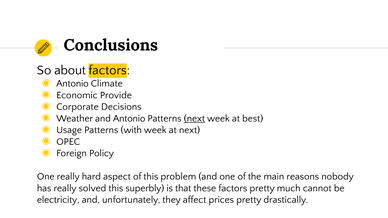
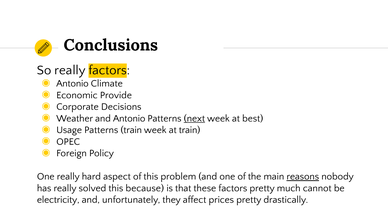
So about: about -> really (70, 70)
Patterns with: with -> train (131, 130)
at next: next -> train (190, 130)
reasons underline: none -> present (303, 177)
superbly: superbly -> because (145, 188)
